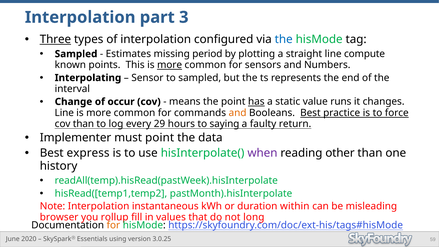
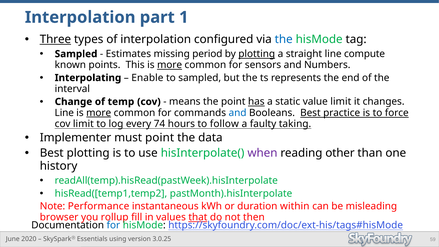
3: 3 -> 1 (184, 17)
plotting underline: none -> present (257, 54)
Sensor: Sensor -> Enable (147, 78)
occur: occur -> temp (121, 102)
value runs: runs -> limit (341, 102)
more underline: none -> present (99, 113)
and colour: orange -> blue (238, 113)
cov than: than -> limit (83, 124)
29: 29 -> 74 (159, 124)
saying: saying -> follow (224, 124)
return: return -> taking (295, 124)
Best express: express -> plotting (88, 153)
Note Interpolation: Interpolation -> Performance (99, 206)
that underline: none -> present (198, 217)
long: long -> then (254, 217)
for colour: orange -> blue (113, 225)
